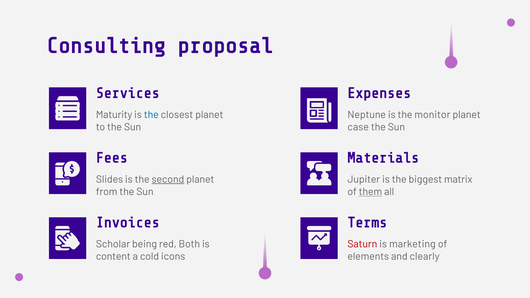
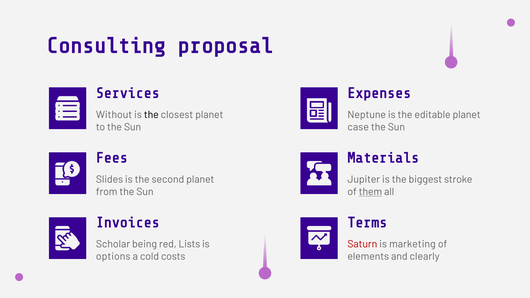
Maturity: Maturity -> Without (114, 115)
the colour: blue -> black (151, 115)
monitor: monitor -> editable (432, 115)
second underline: present -> none (168, 179)
matrix: matrix -> stroke (458, 179)
Both: Both -> Lists (189, 244)
content: content -> options (113, 257)
icons: icons -> costs (173, 257)
